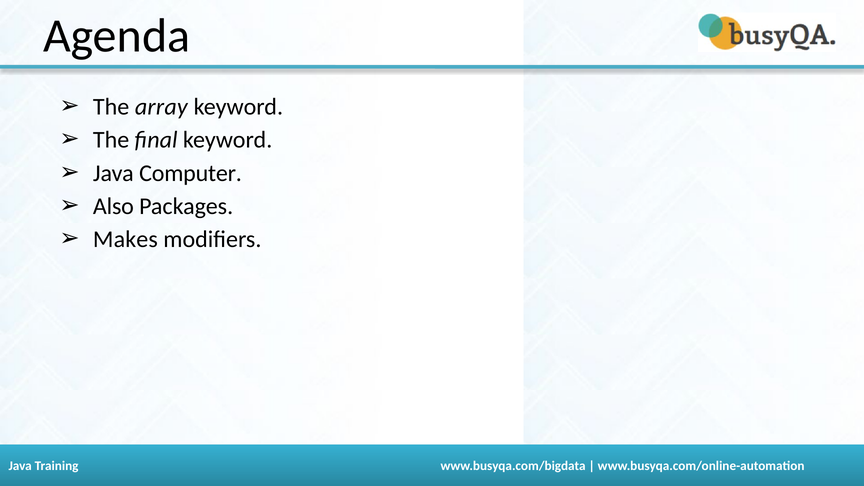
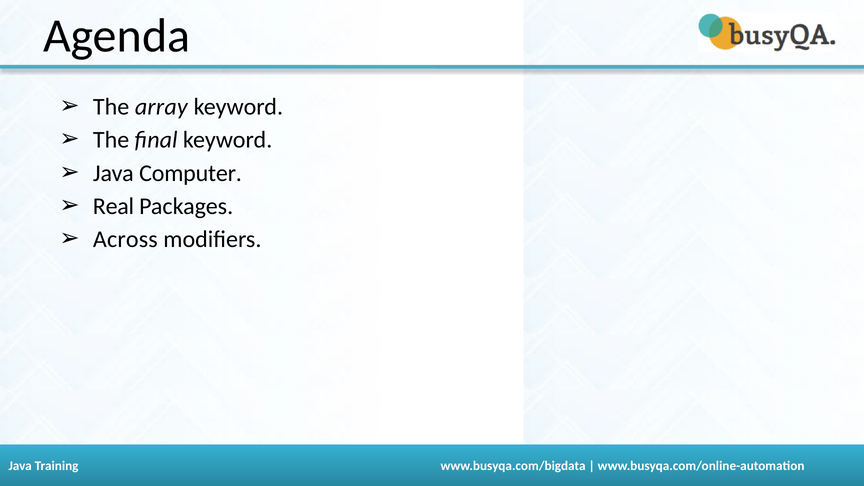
Also: Also -> Real (113, 206)
Makes: Makes -> Across (125, 239)
